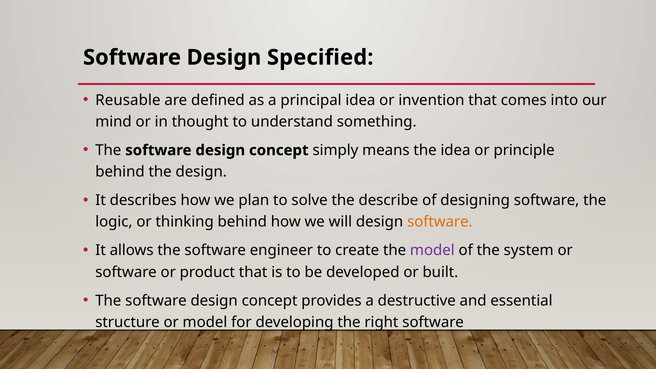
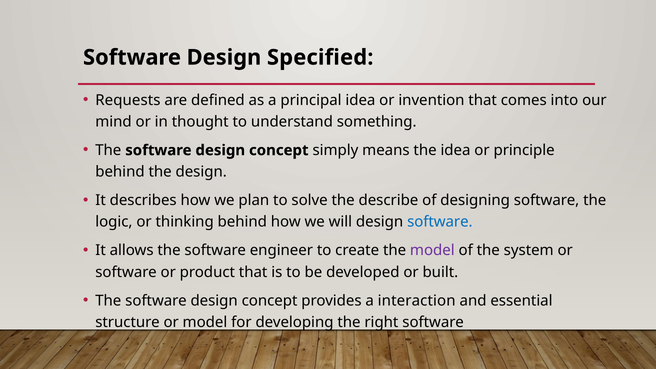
Reusable: Reusable -> Requests (128, 100)
software colour: orange -> blue (440, 222)
destructive: destructive -> interaction (417, 301)
